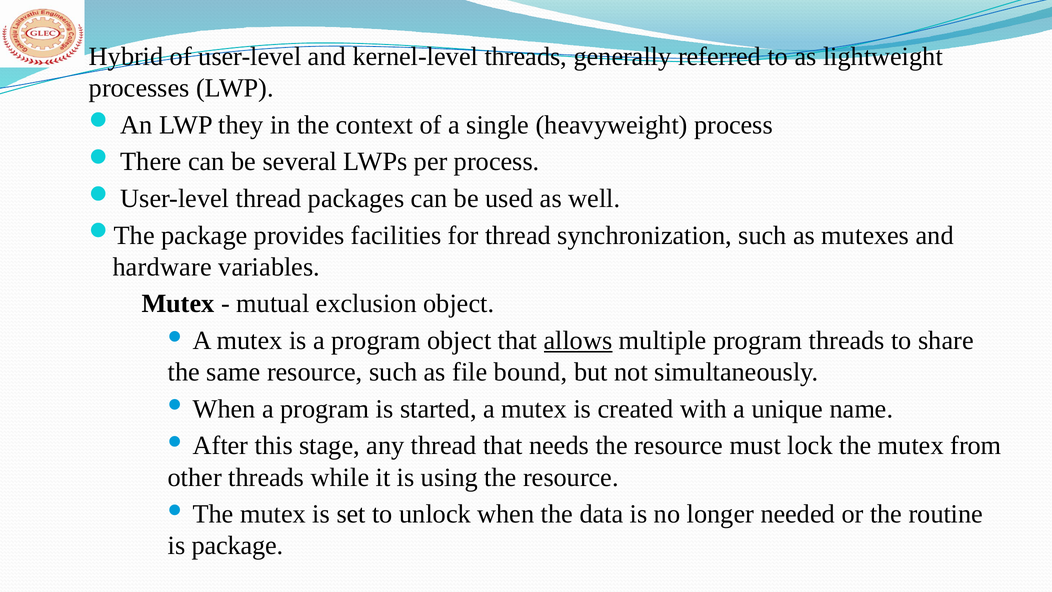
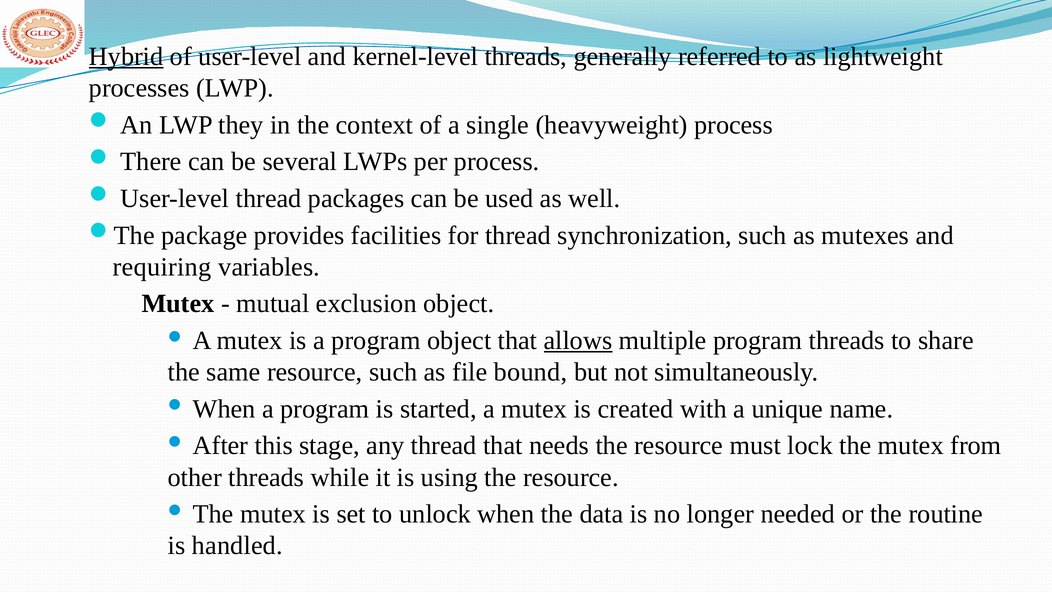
Hybrid underline: none -> present (126, 56)
hardware: hardware -> requiring (162, 267)
is package: package -> handled (237, 546)
